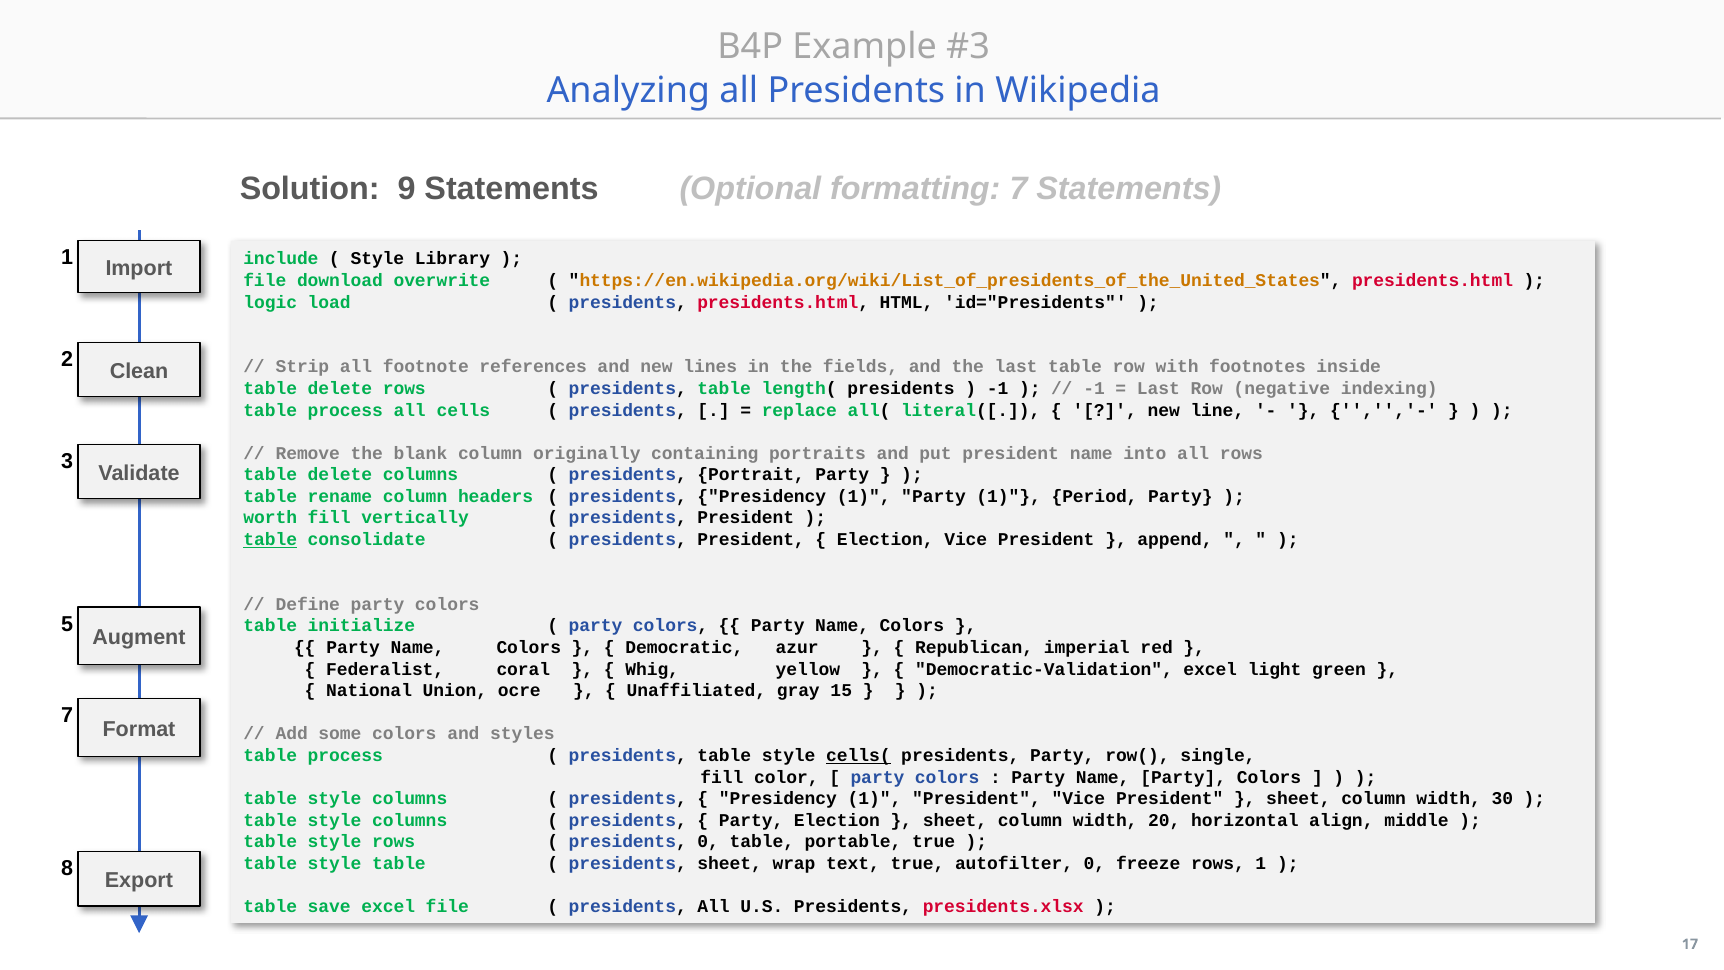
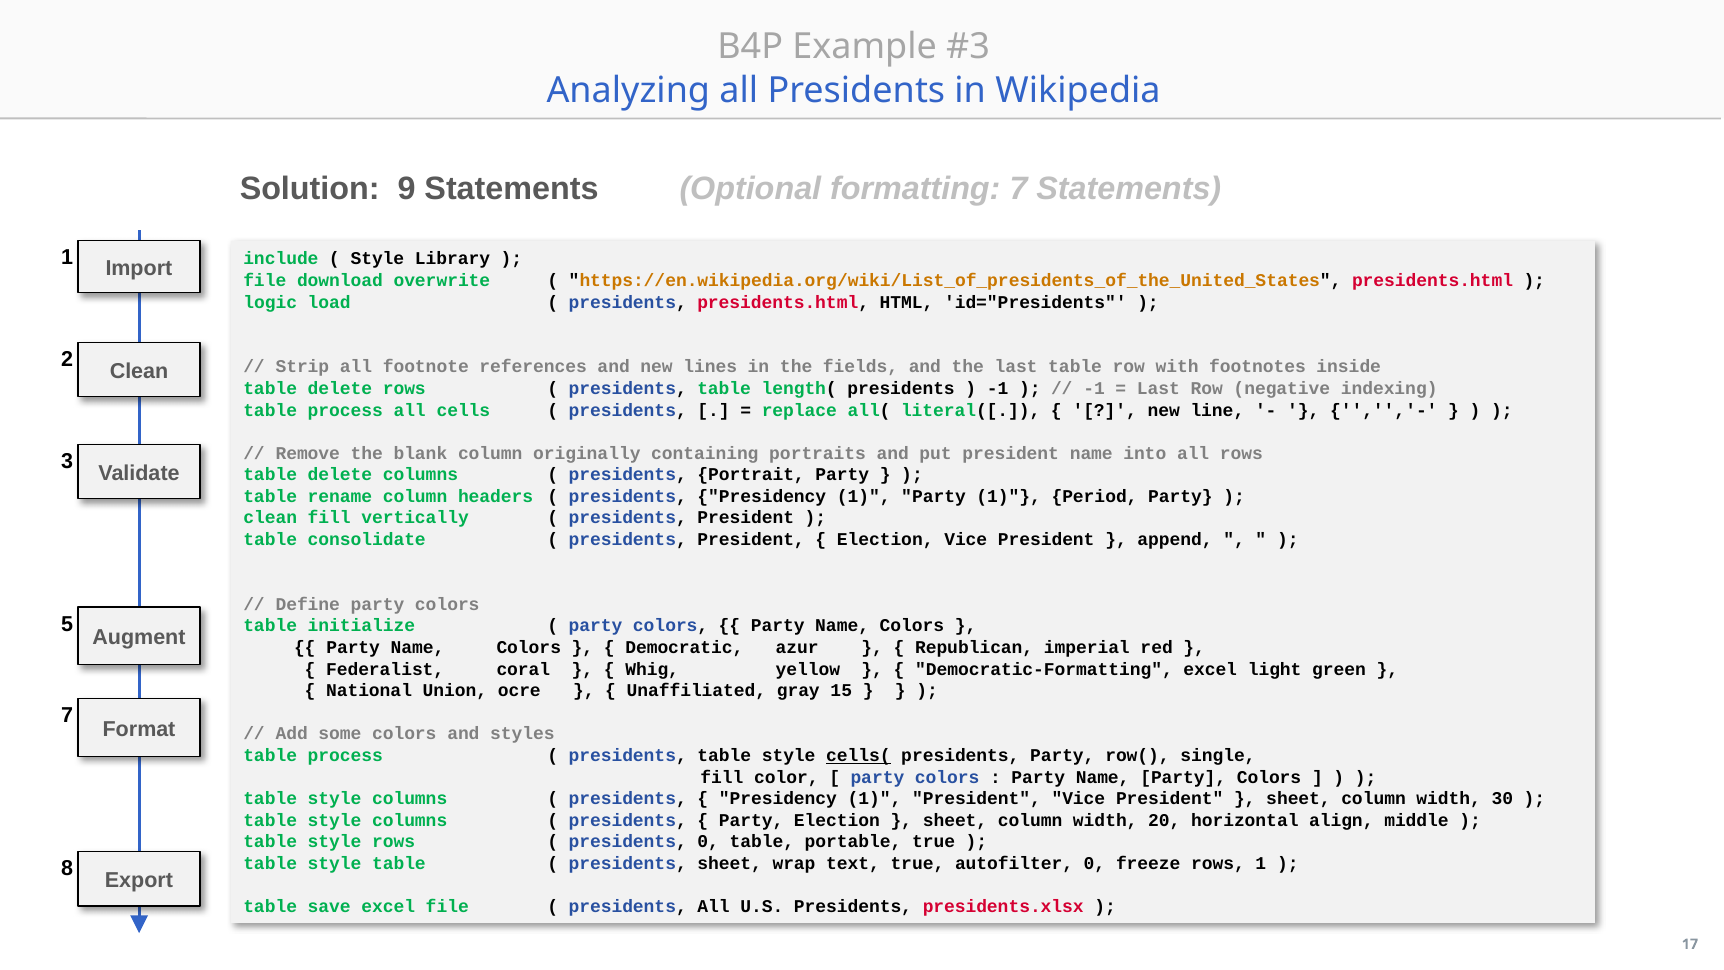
worth: worth -> clean (270, 518)
table underline: present -> none (270, 539)
Democratic-Validation: Democratic-Validation -> Democratic-Formatting (1044, 669)
